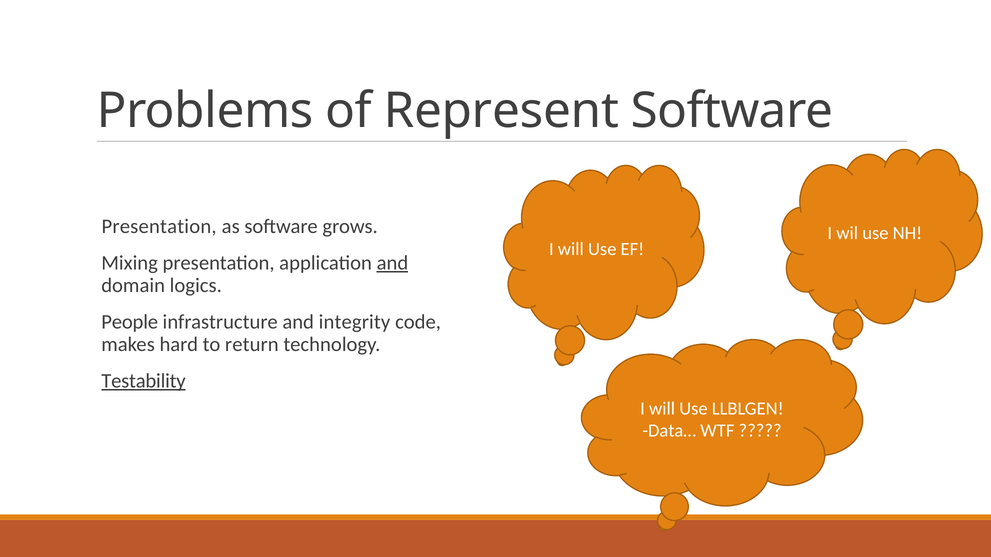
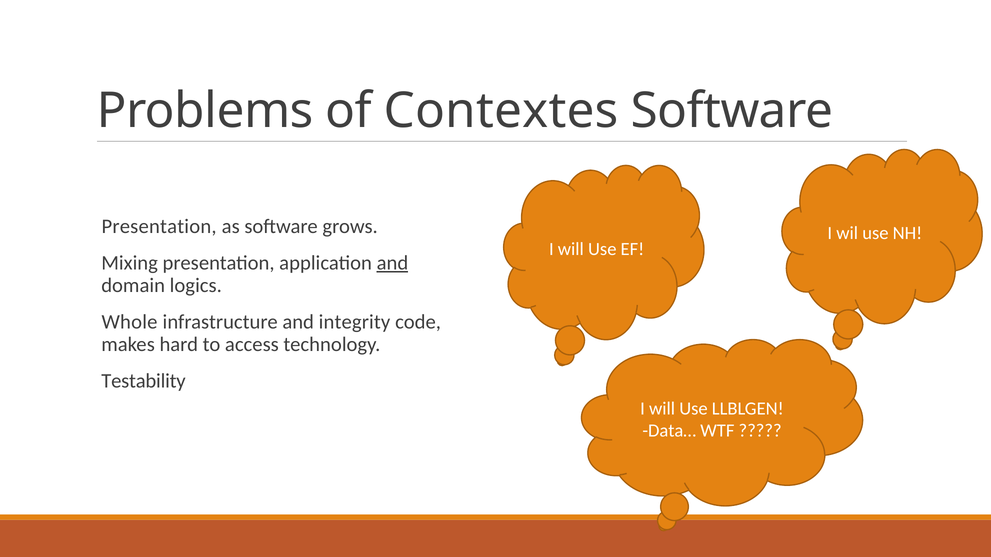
Represent: Represent -> Contextes (501, 111)
People: People -> Whole (130, 322)
return: return -> access (252, 344)
Testability underline: present -> none (143, 381)
